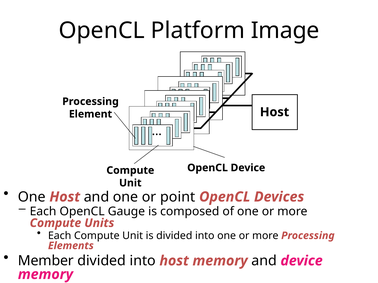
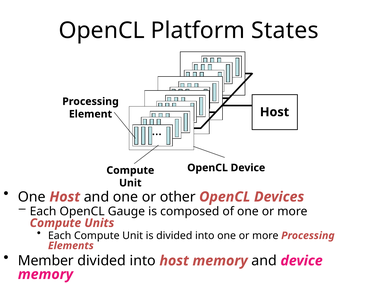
Image: Image -> States (285, 31)
point: point -> other (178, 197)
